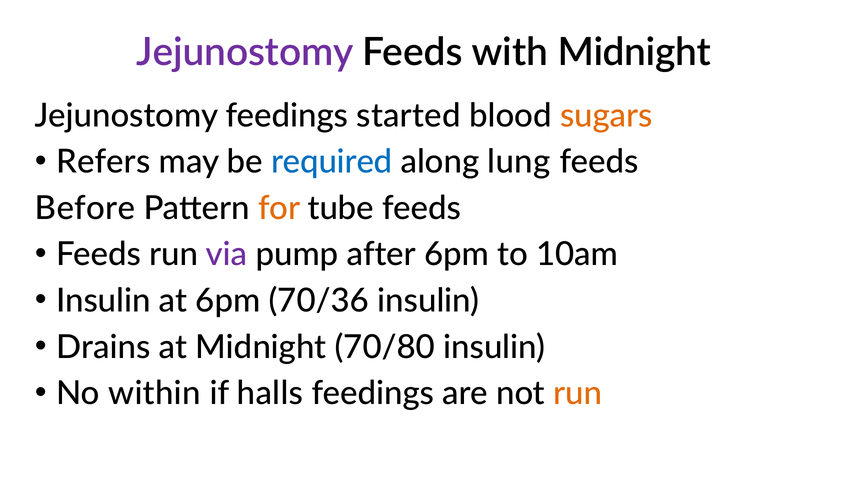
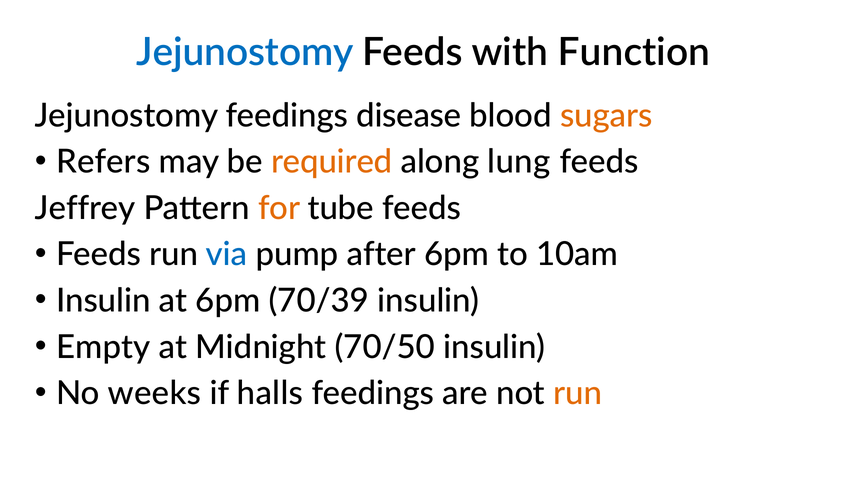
Jejunostomy colour: purple -> blue (245, 53)
with Midnight: Midnight -> Function (634, 53)
started: started -> disease (409, 116)
required colour: blue -> orange (332, 162)
Before: Before -> Jeffrey (85, 208)
via colour: purple -> blue (227, 254)
70/36: 70/36 -> 70/39 (319, 301)
Drains: Drains -> Empty (103, 347)
70/80: 70/80 -> 70/50 (385, 347)
within: within -> weeks (155, 393)
